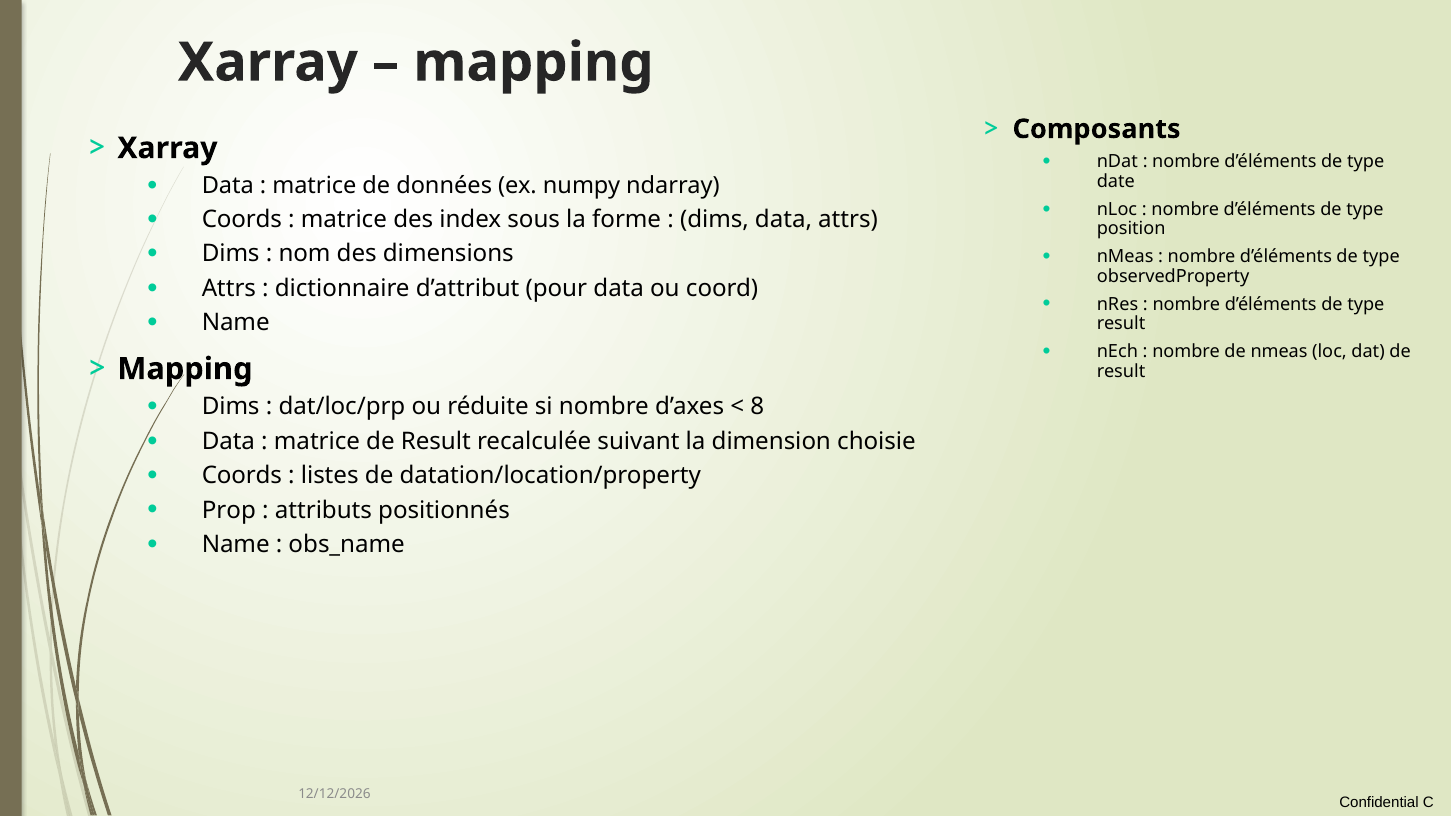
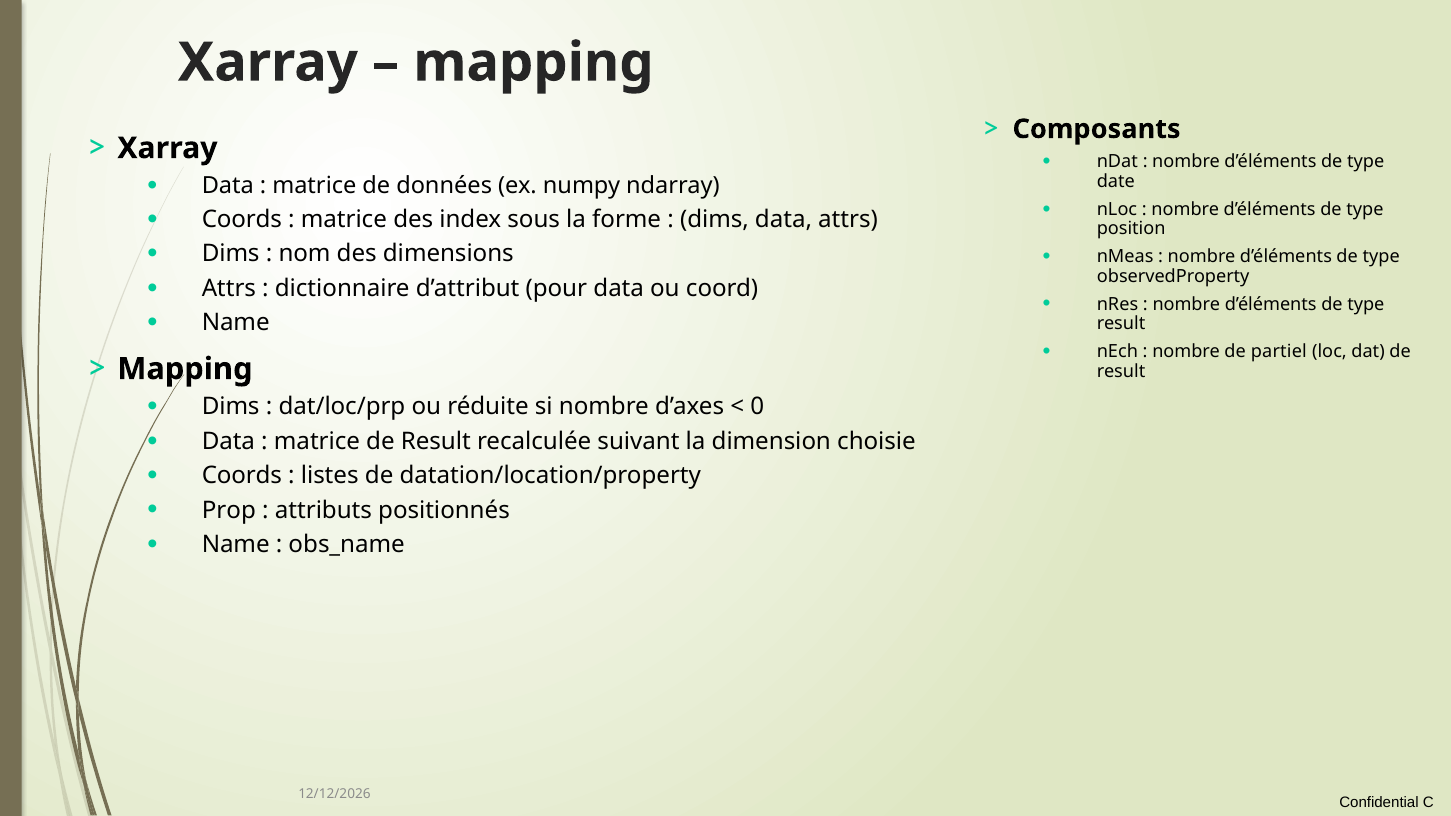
de nmeas: nmeas -> partiel (1279, 352)
8: 8 -> 0 (757, 407)
